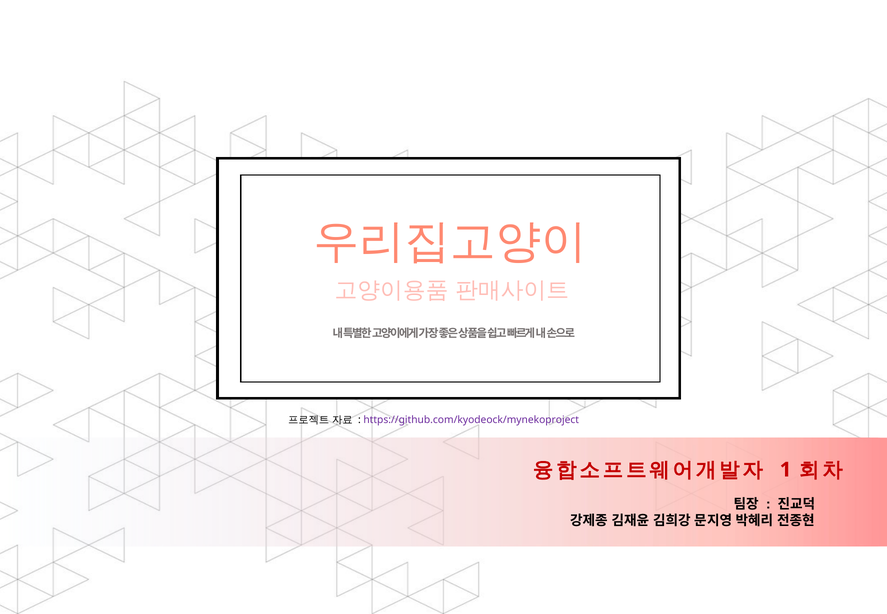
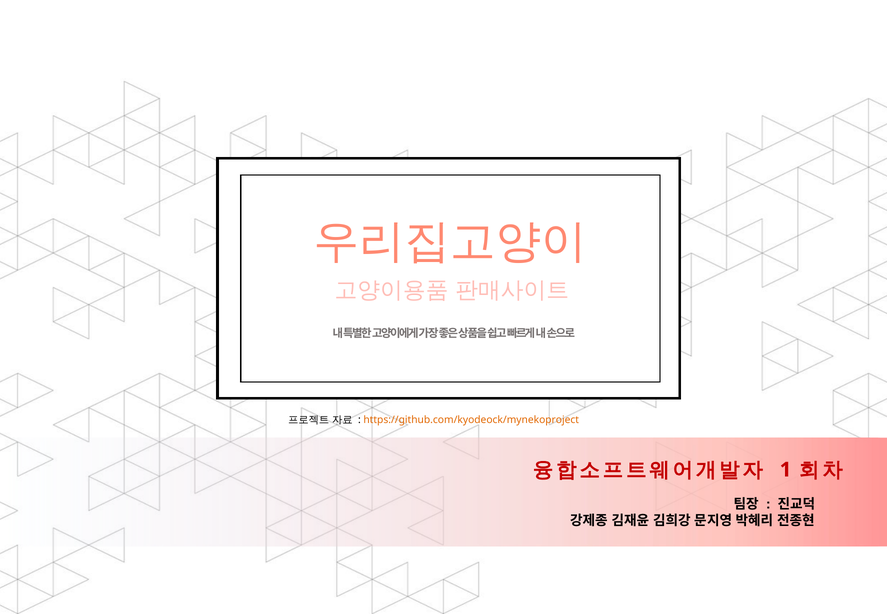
https://github.com/kyodeock/mynekoproject colour: purple -> orange (471, 420)
